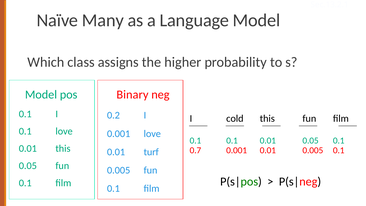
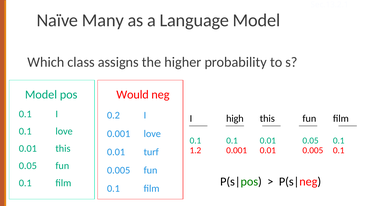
Binary: Binary -> Would (133, 95)
cold: cold -> high (235, 118)
0.7: 0.7 -> 1.2 (195, 150)
